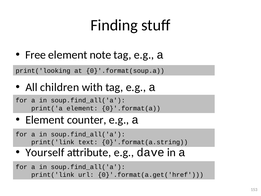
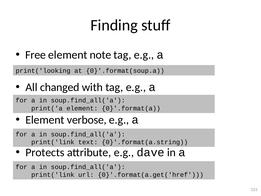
children: children -> changed (60, 87)
counter: counter -> verbose (87, 120)
Yourself: Yourself -> Protects (45, 152)
